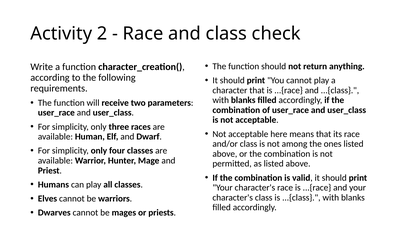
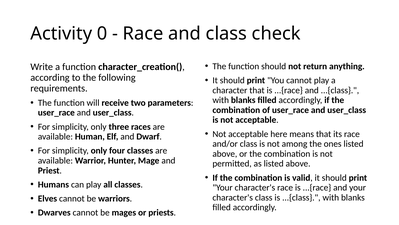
2: 2 -> 0 (102, 34)
